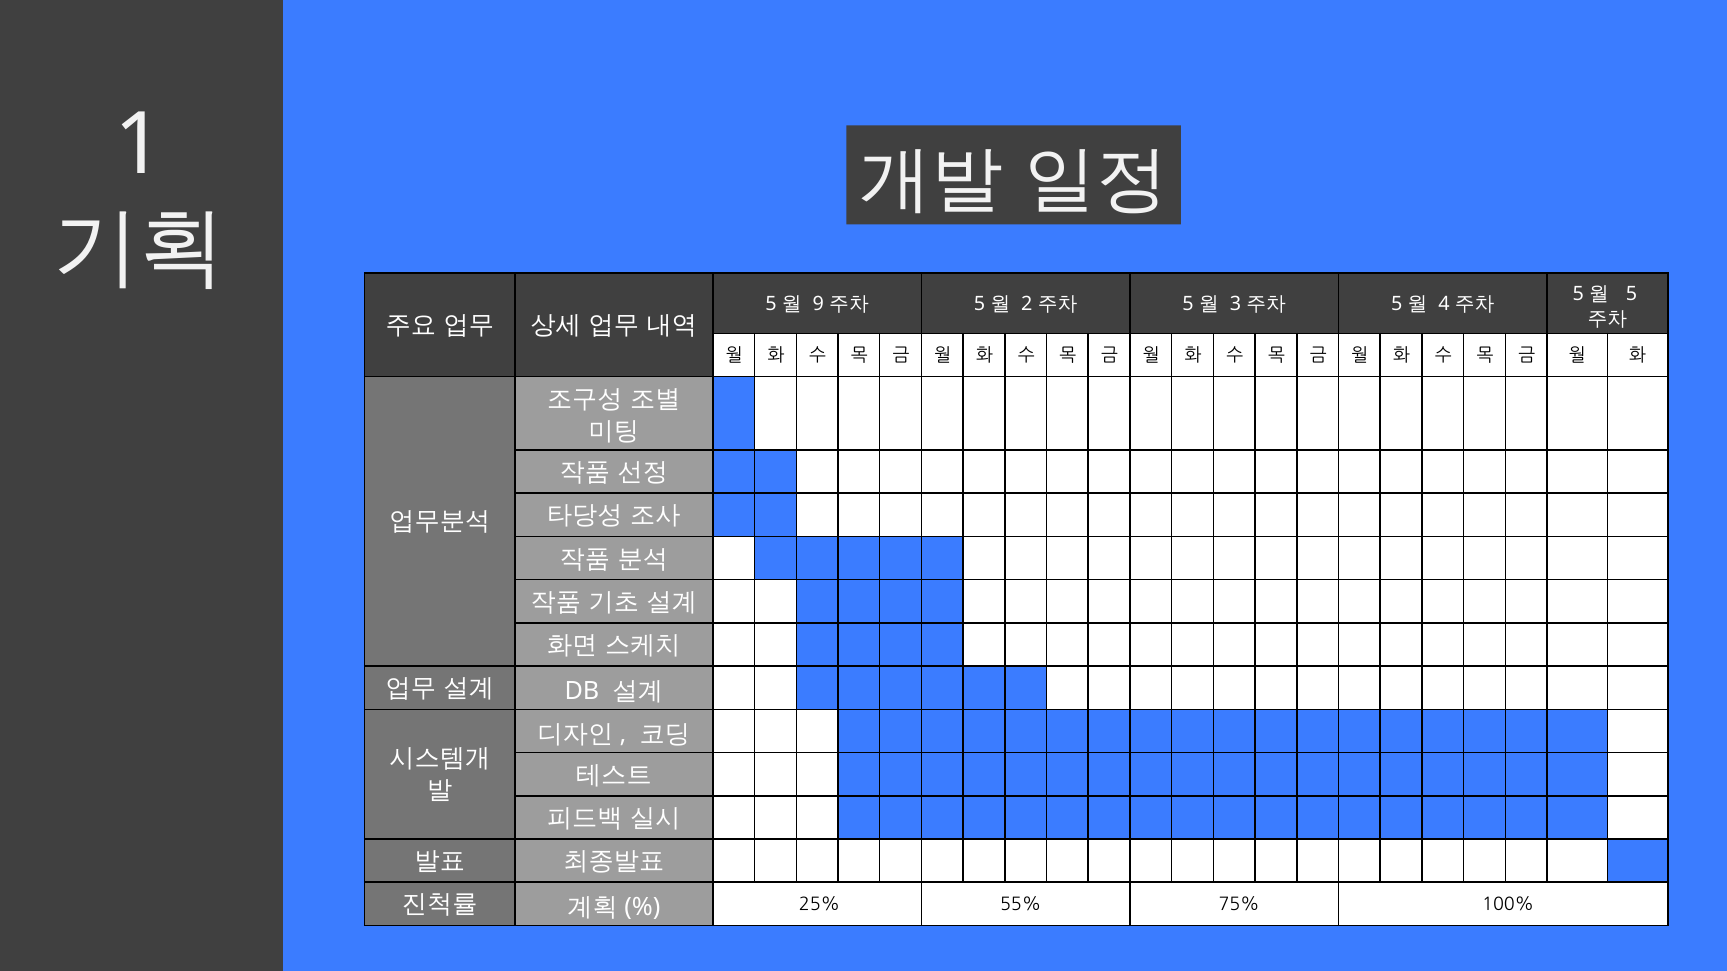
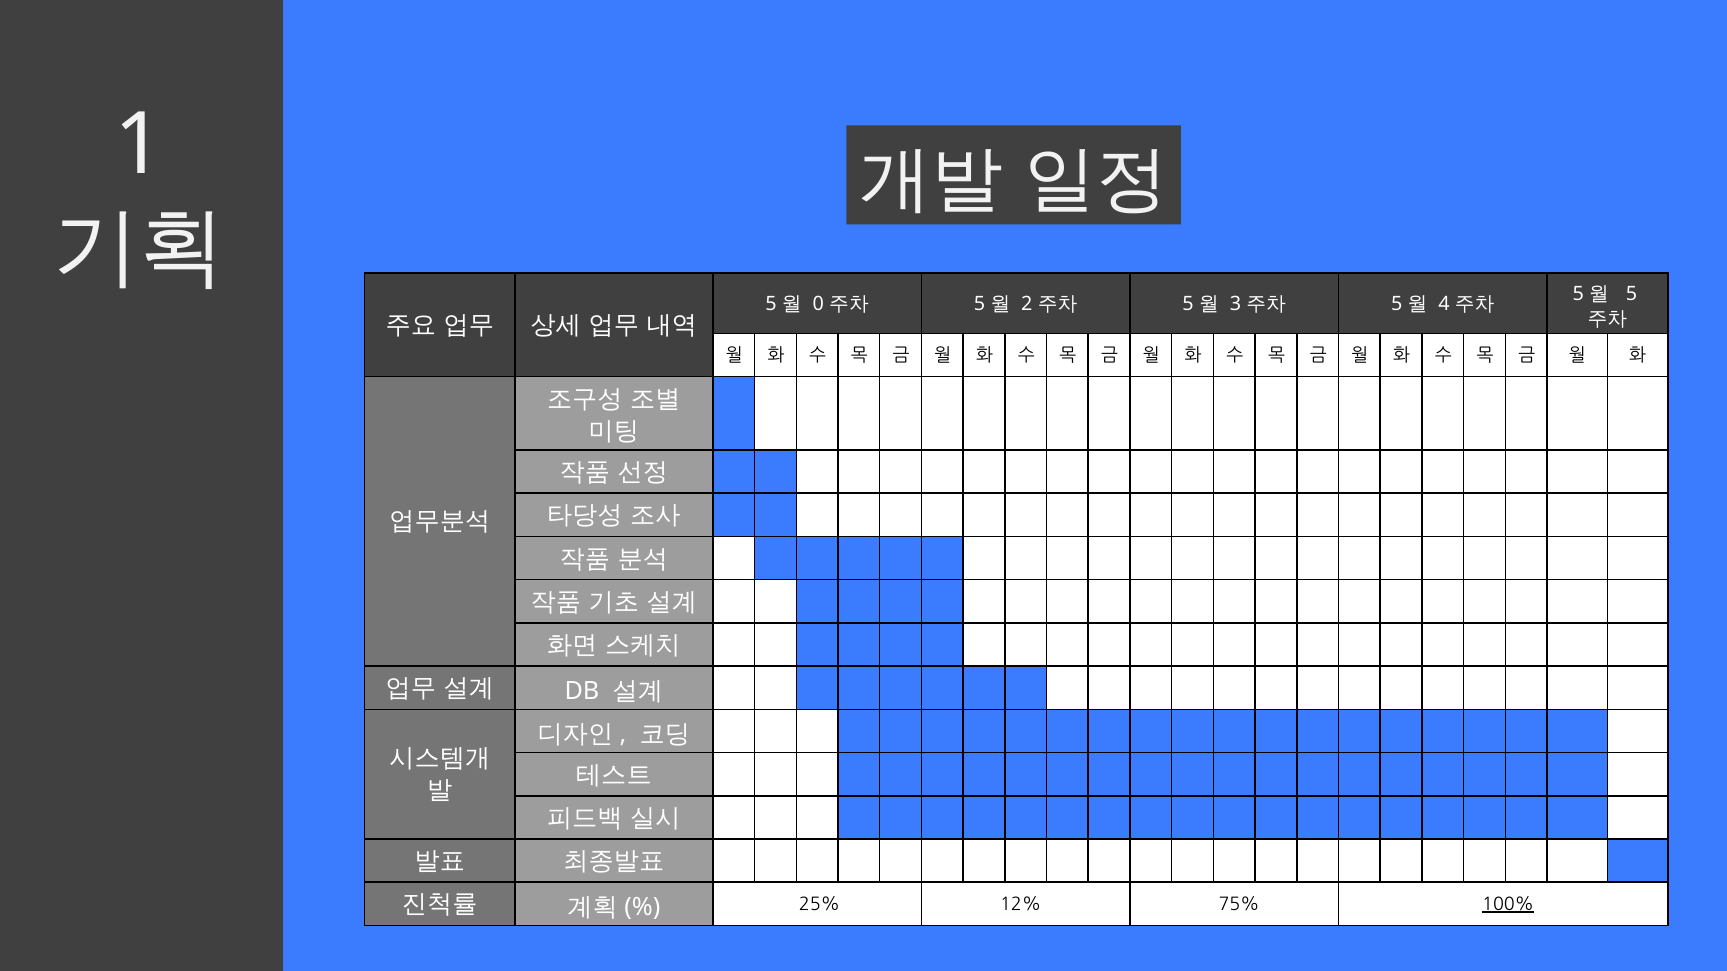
9: 9 -> 0 (818, 304)
55%: 55% -> 12% (1021, 905)
100% underline: none -> present (1508, 905)
